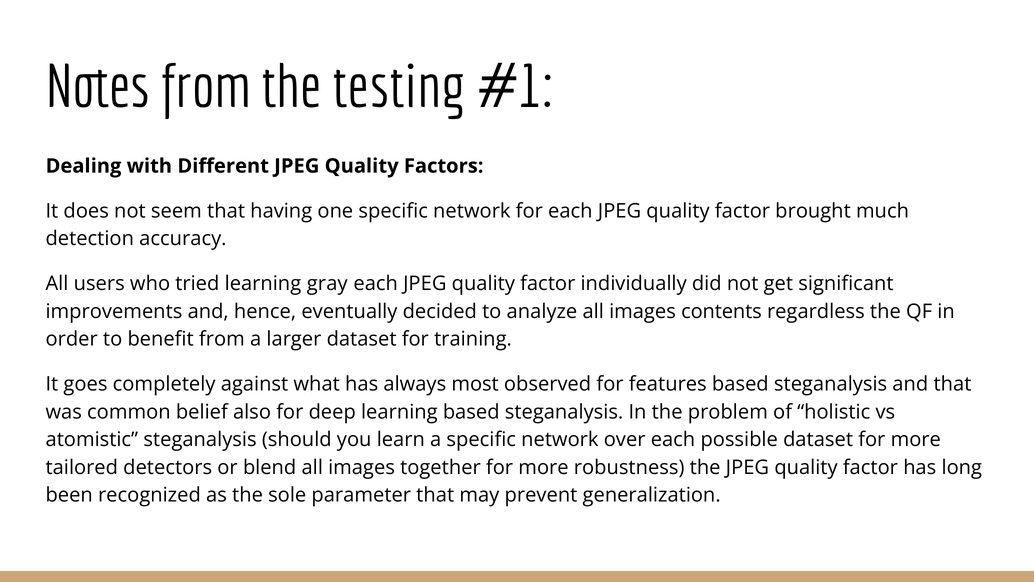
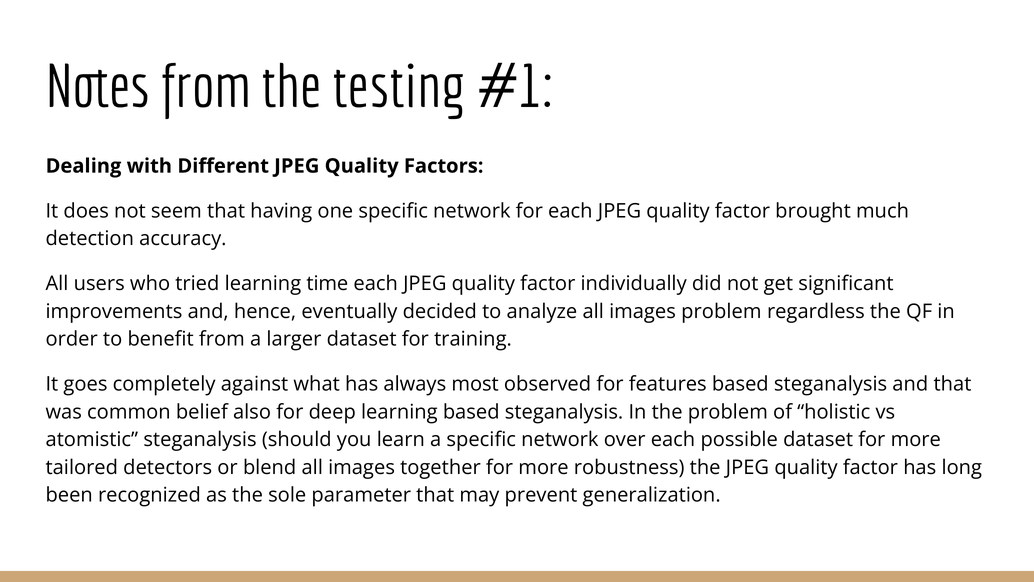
gray: gray -> time (327, 284)
images contents: contents -> problem (721, 311)
